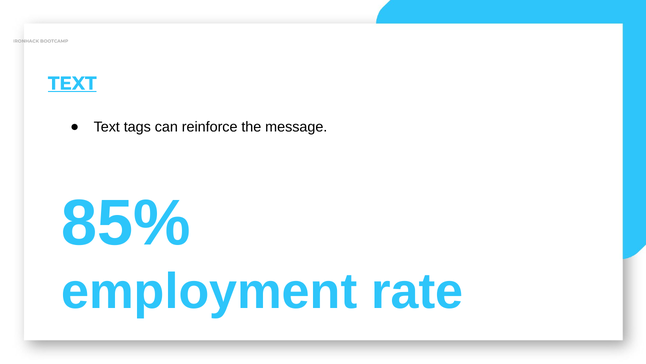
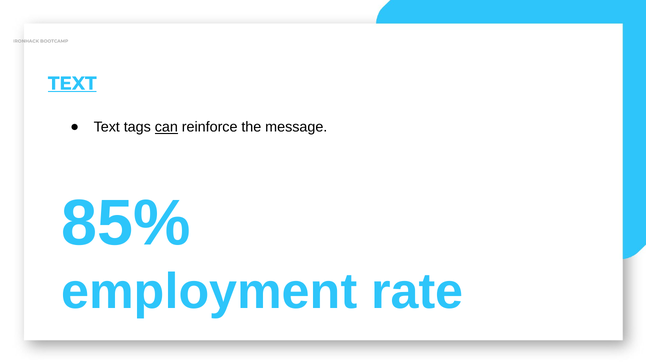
can underline: none -> present (166, 127)
